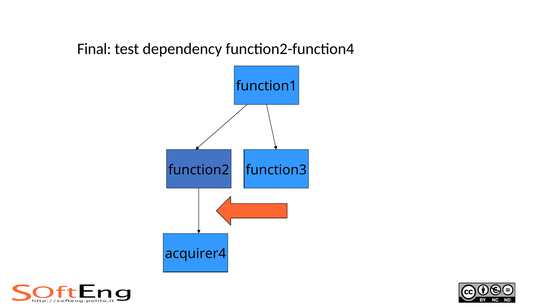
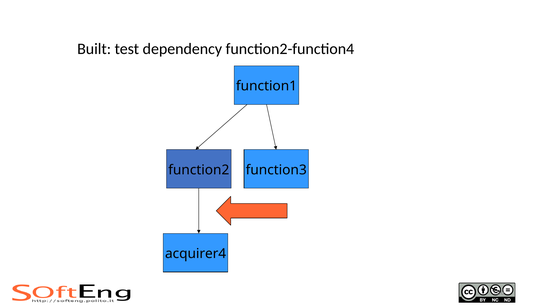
Final: Final -> Built (94, 49)
